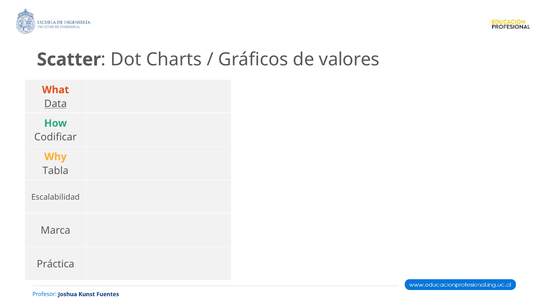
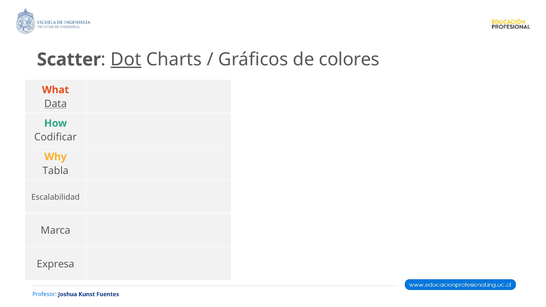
Dot underline: none -> present (126, 60)
valores: valores -> colores (349, 60)
Práctica: Práctica -> Expresa (56, 264)
